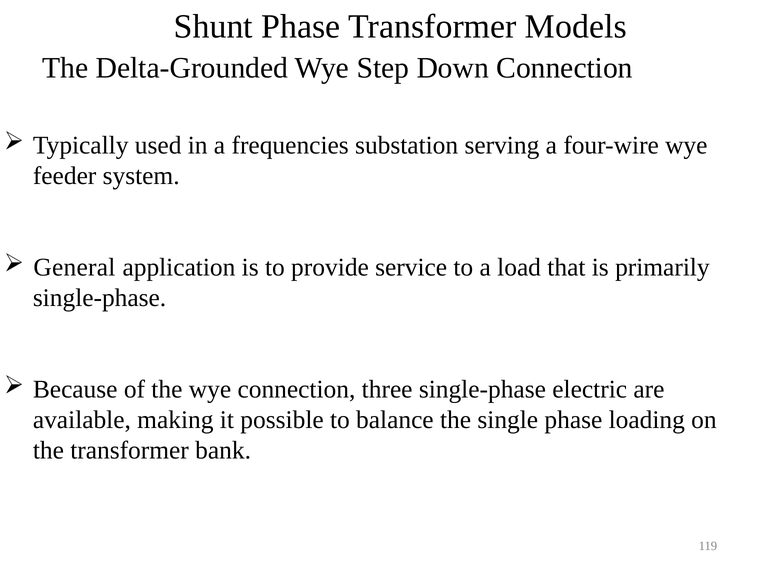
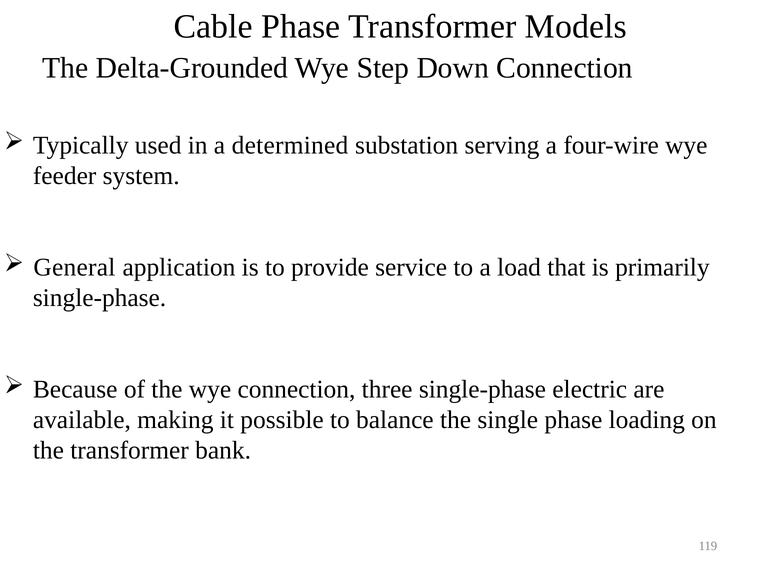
Shunt: Shunt -> Cable (213, 26)
frequencies: frequencies -> determined (290, 145)
